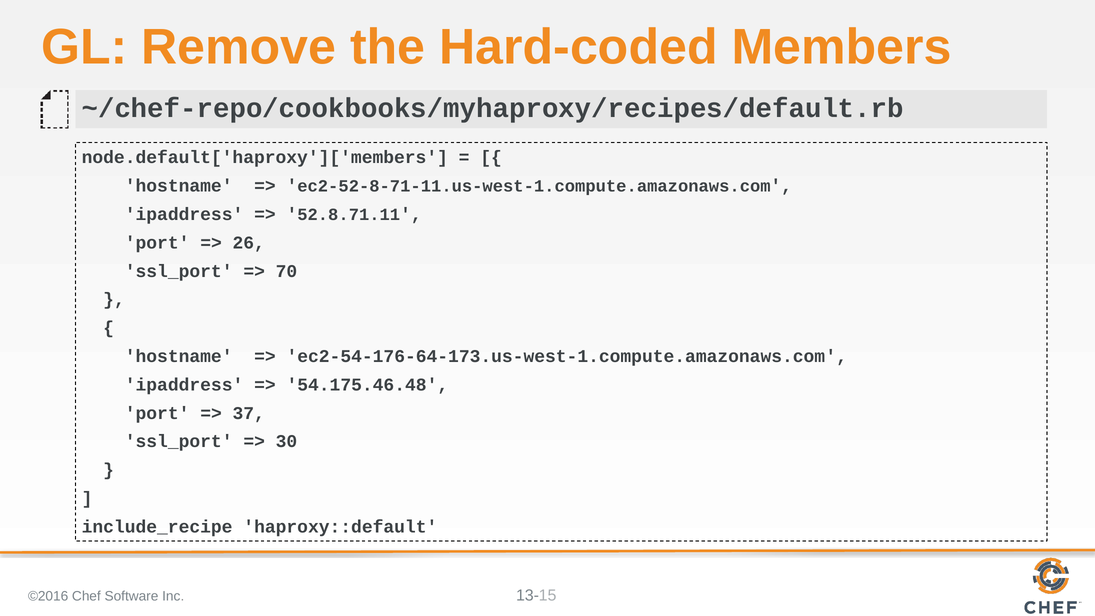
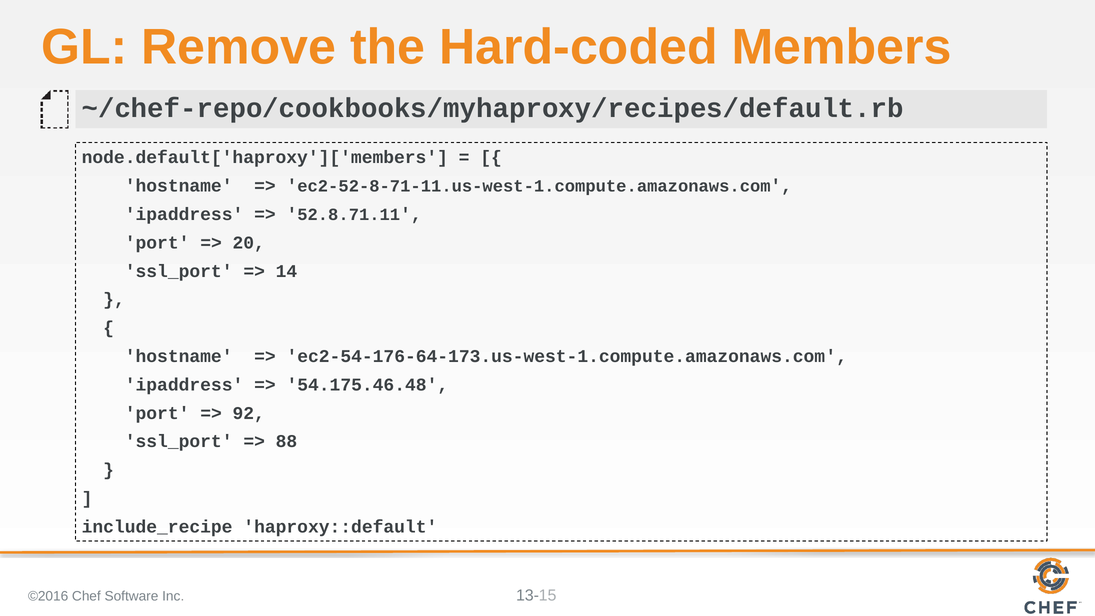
26: 26 -> 20 (249, 243)
70: 70 -> 14 (286, 271)
37: 37 -> 92 (249, 413)
30: 30 -> 88 (286, 441)
